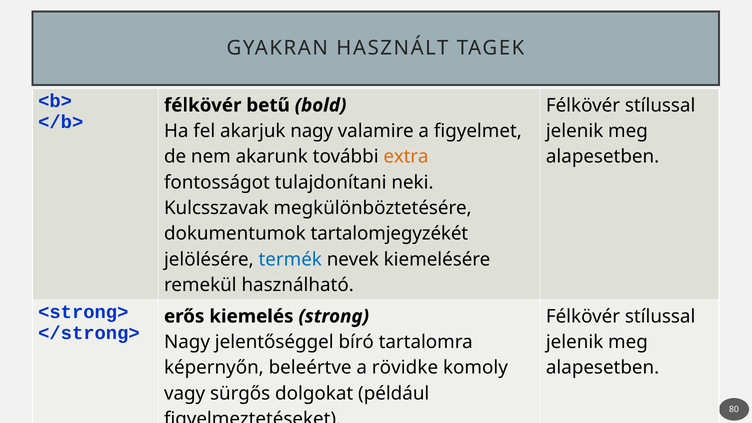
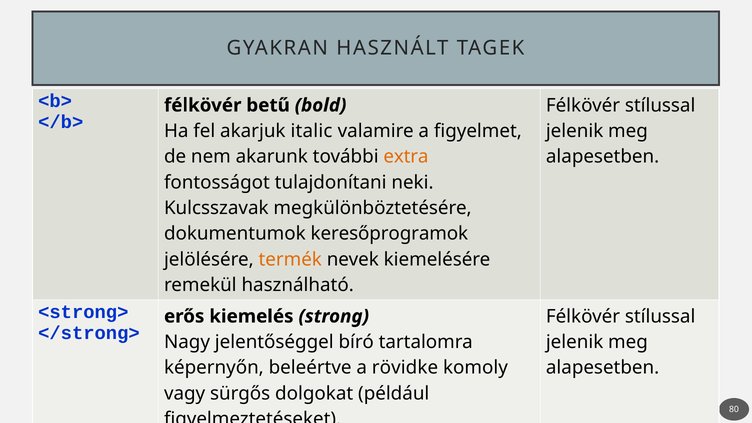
akarjuk nagy: nagy -> italic (312, 131)
tartalomjegyzékét: tartalomjegyzékét -> keresőprogramok (389, 234)
termék colour: blue -> orange (290, 259)
